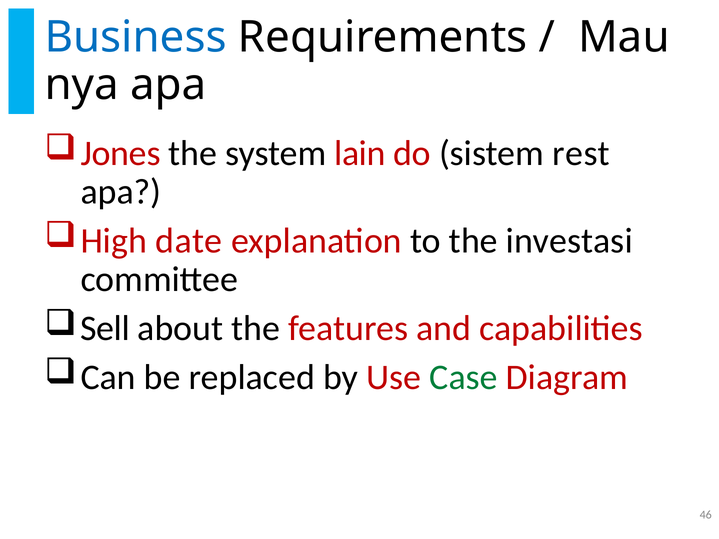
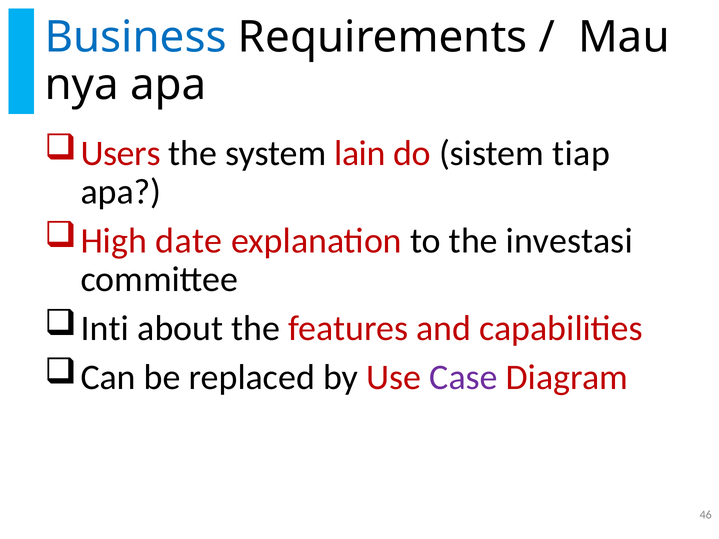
Jones: Jones -> Users (121, 153)
rest: rest -> tiap (581, 153)
Sell: Sell -> Inti (105, 329)
Case colour: green -> purple (464, 377)
